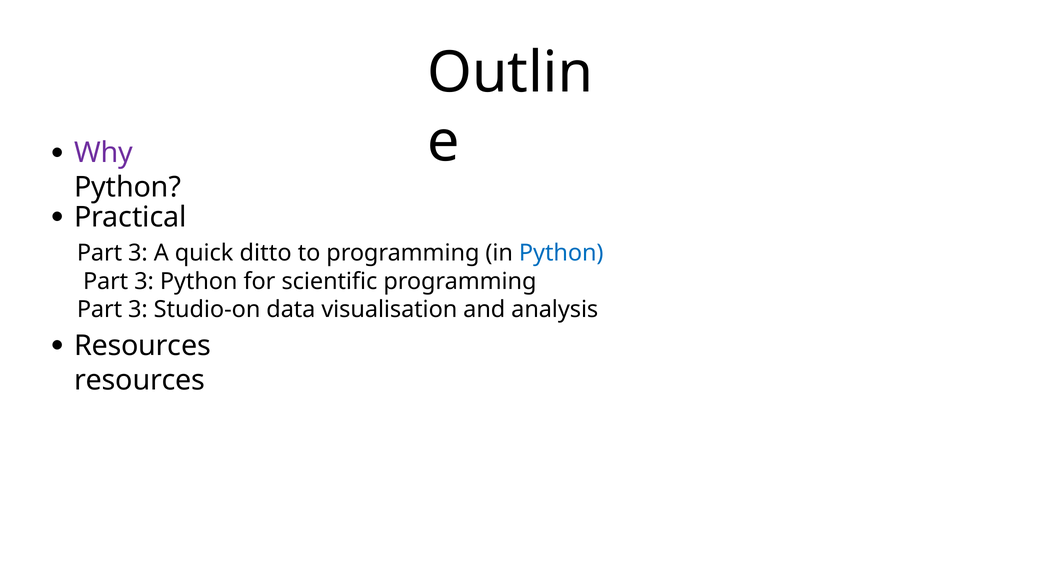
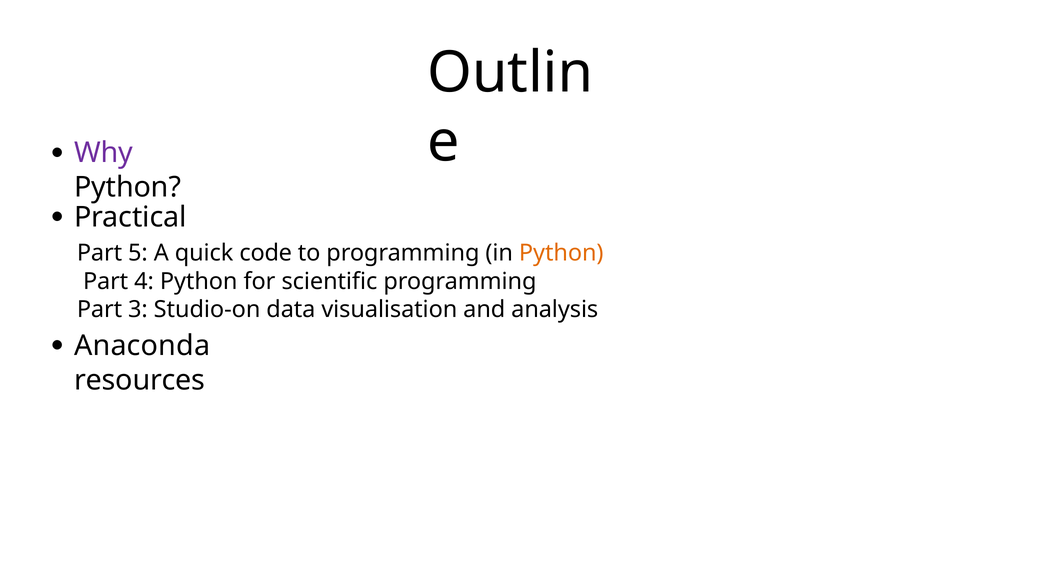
3: 3 -> 5 (138, 253)
ditto: ditto -> code (266, 253)
Python colour: blue -> orange (561, 253)
3: 3 -> 4 (144, 281)
Resources: Resources -> Anaconda (142, 346)
